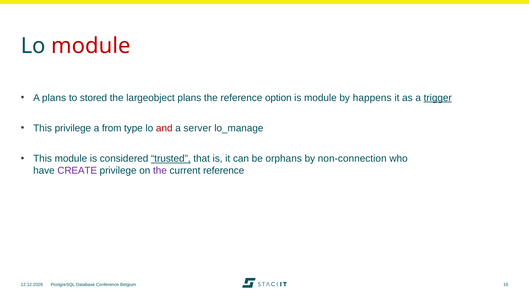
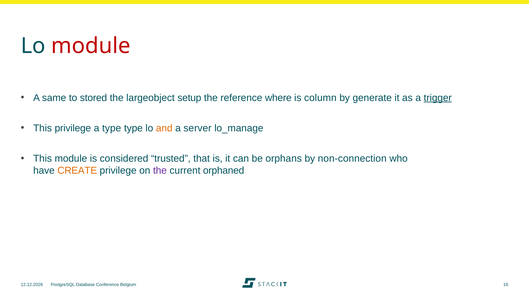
A plans: plans -> same (54, 98)
largeobject plans: plans -> setup (189, 98)
option: option -> where (278, 98)
is module: module -> column (320, 98)
happens: happens -> generate (372, 98)
a from: from -> type (112, 128)
and colour: red -> orange (164, 128)
trusted underline: present -> none (171, 158)
CREATE colour: purple -> orange (77, 170)
current reference: reference -> orphaned (224, 170)
